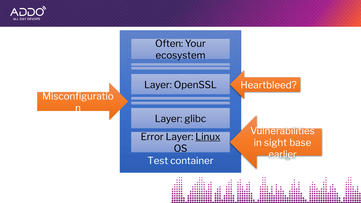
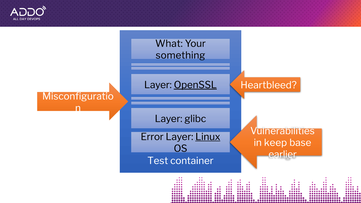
Often: Often -> What (169, 44)
ecosystem: ecosystem -> something (180, 55)
OpenSSL underline: none -> present (195, 85)
sight: sight -> keep (275, 143)
